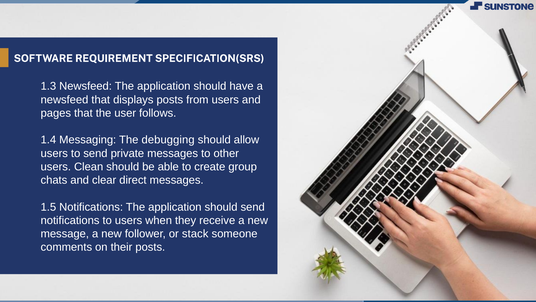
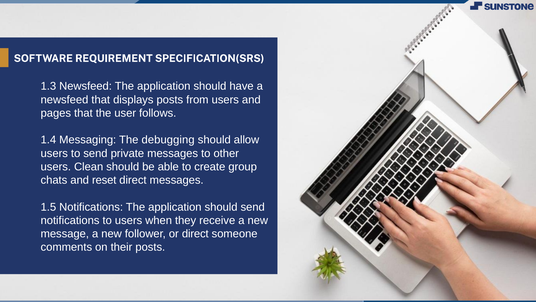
clear: clear -> reset (104, 180)
or stack: stack -> direct (195, 234)
